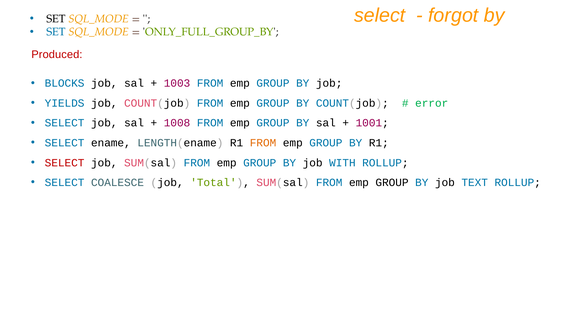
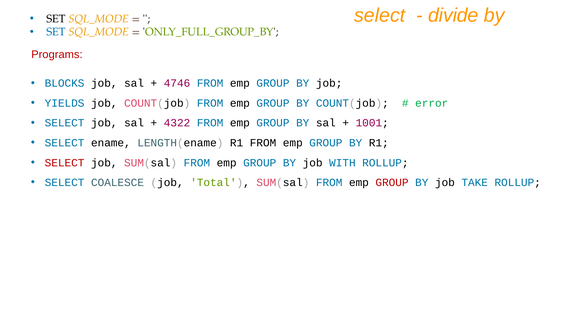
forgot: forgot -> divide (453, 15)
Produced: Produced -> Programs (57, 54)
1003: 1003 -> 4746 (177, 83)
1008: 1008 -> 4322 (177, 123)
FROM colour: orange -> black (263, 143)
GROUP colour: black -> red (392, 182)
TEXT: TEXT -> TAKE (475, 182)
